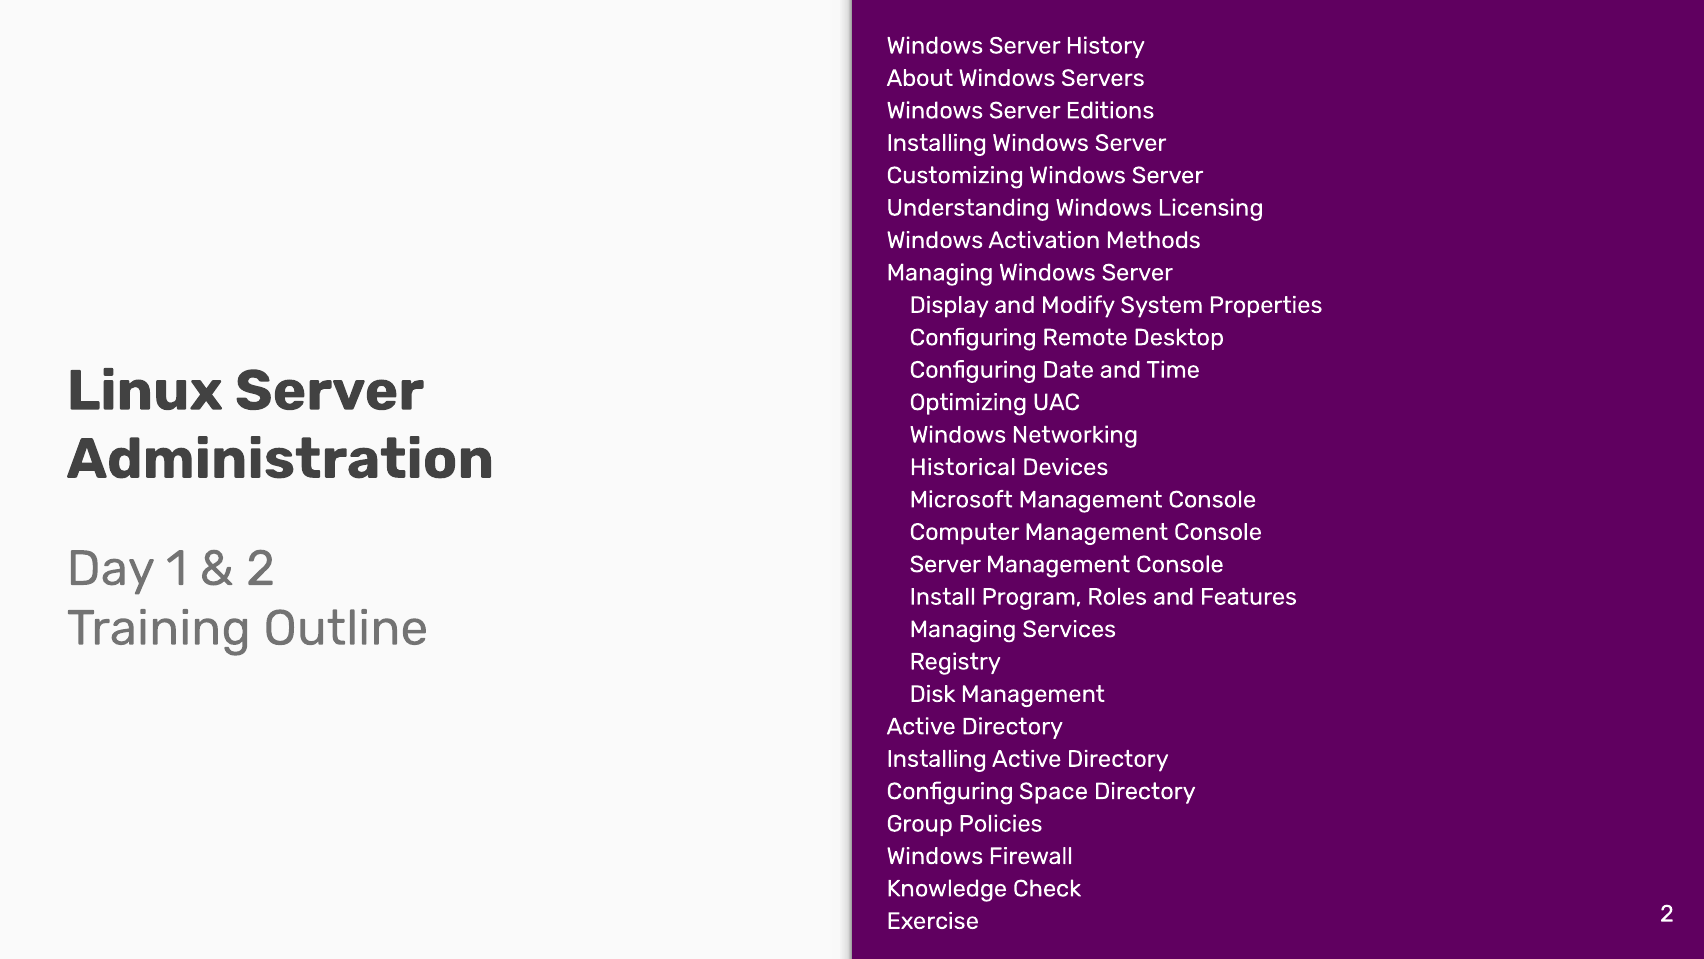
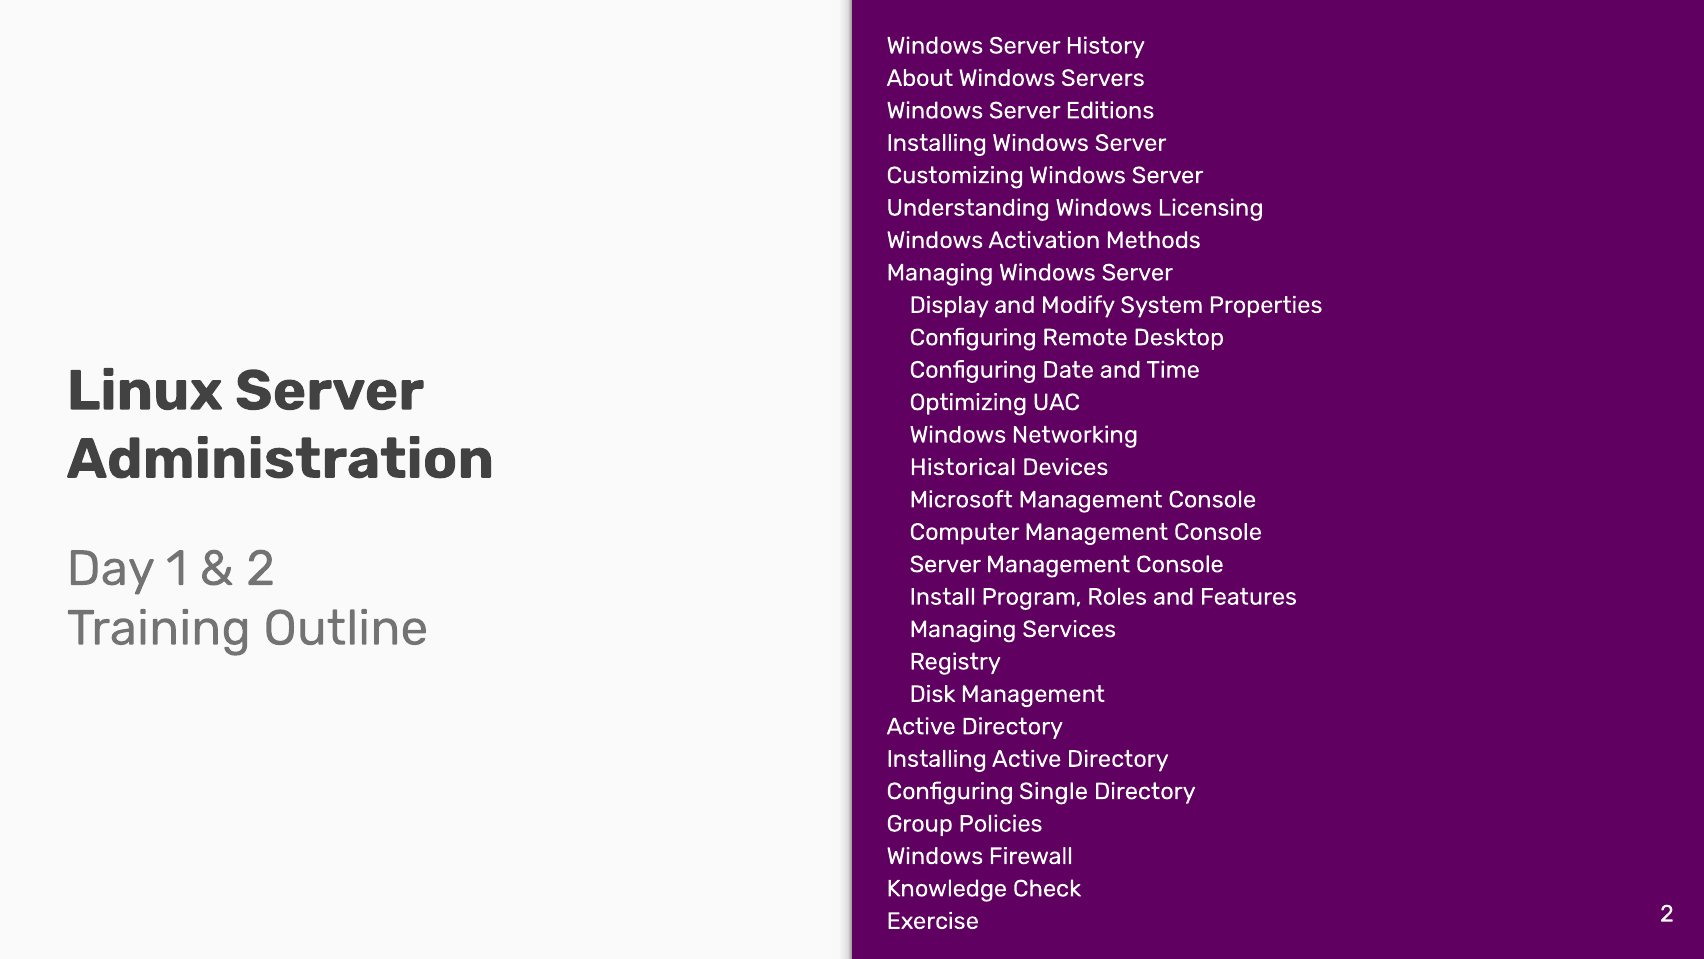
Space: Space -> Single (1053, 791)
